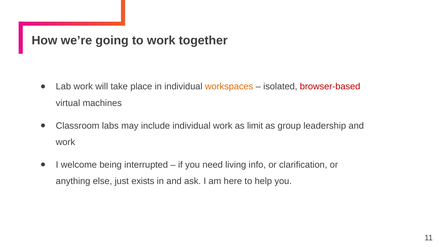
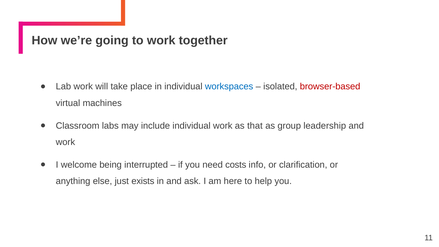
workspaces colour: orange -> blue (229, 87)
limit: limit -> that (255, 126)
living: living -> costs (236, 165)
